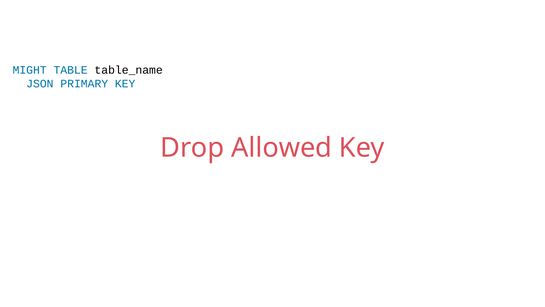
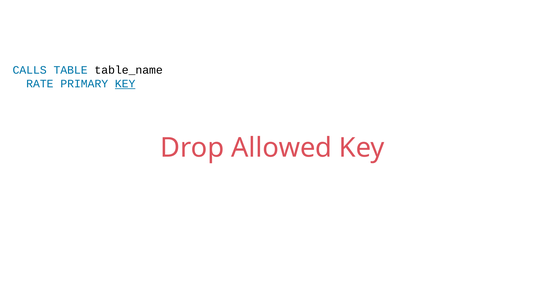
MIGHT: MIGHT -> CALLS (30, 70)
JSON: JSON -> RATE (40, 84)
KEY underline: none -> present (125, 84)
